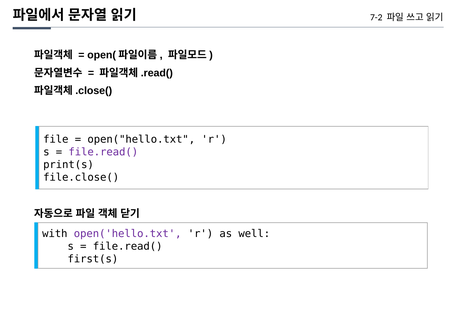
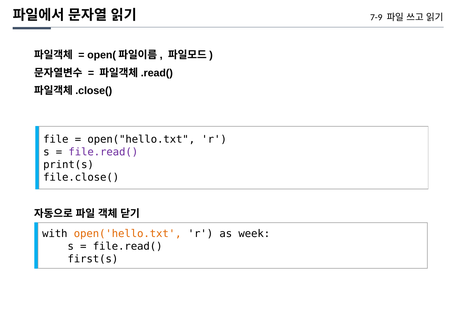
7-2: 7-2 -> 7-9 (376, 17)
open('hello.txt colour: purple -> orange (128, 233)
well: well -> week (254, 233)
